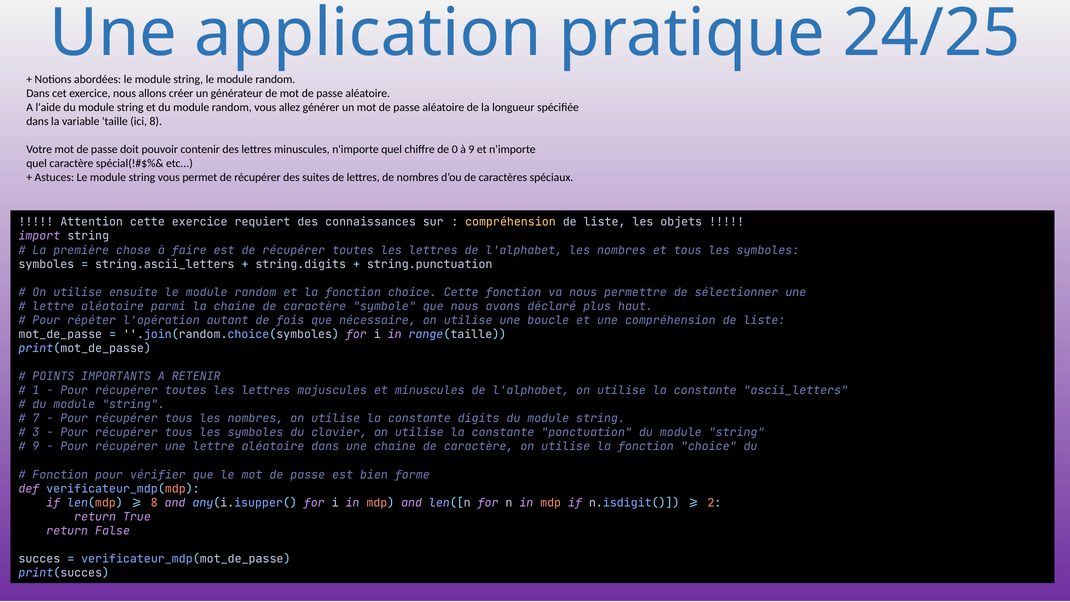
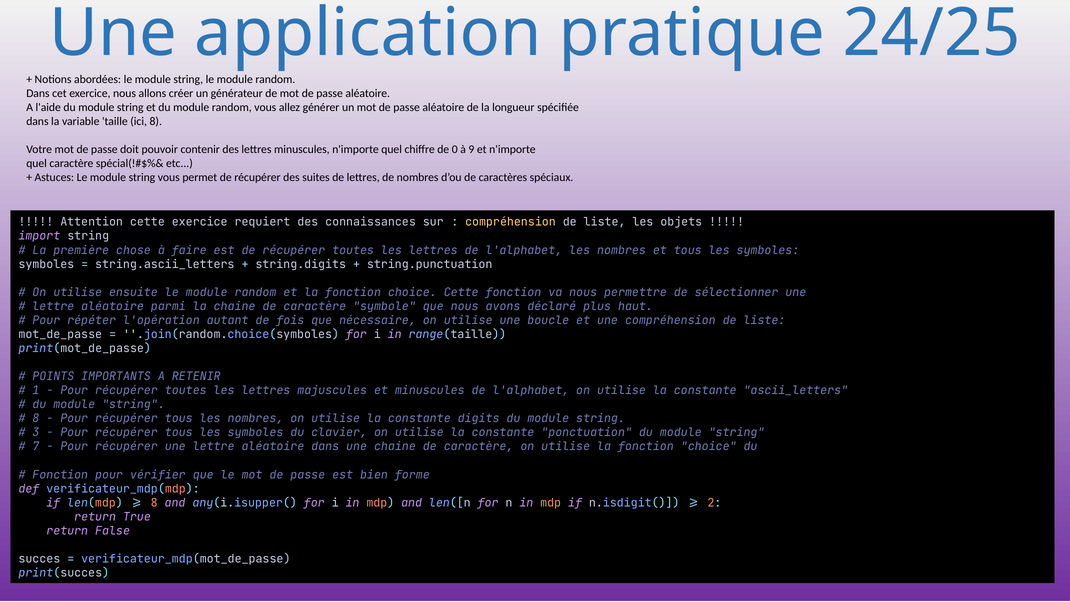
7: 7 -> 8 (36, 418)
9: 9 -> 7 (36, 446)
